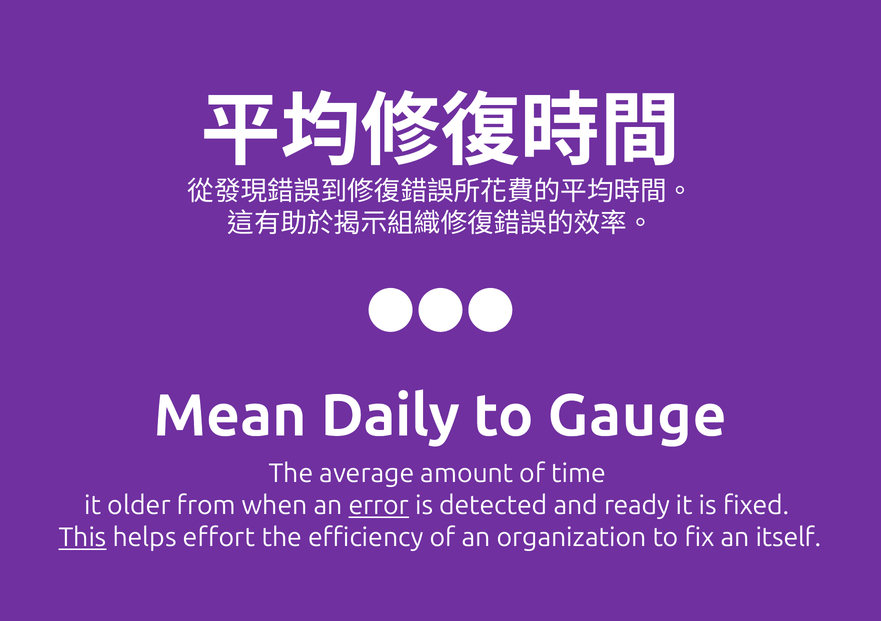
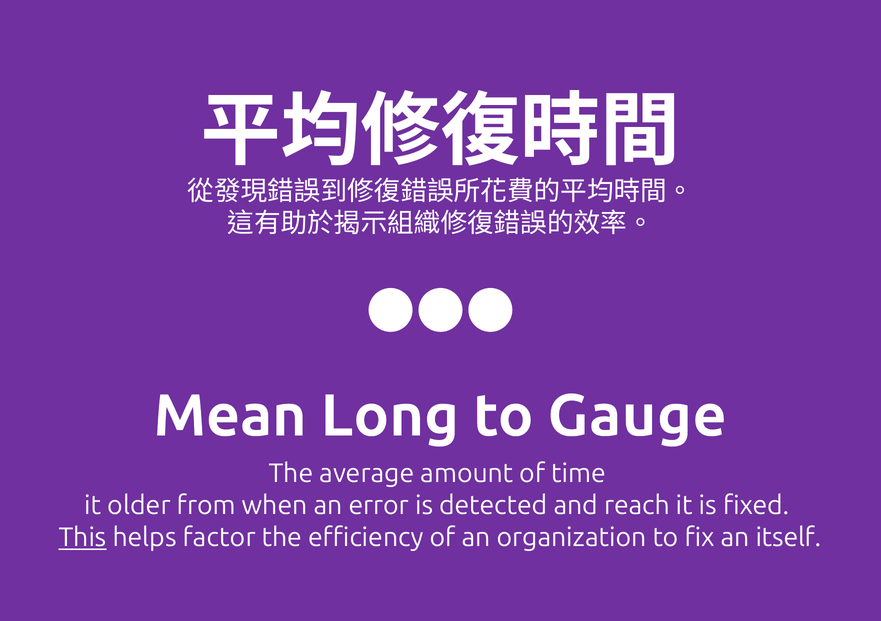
Daily: Daily -> Long (390, 416)
error underline: present -> none (379, 506)
ready: ready -> reach (637, 506)
effort: effort -> factor (219, 538)
